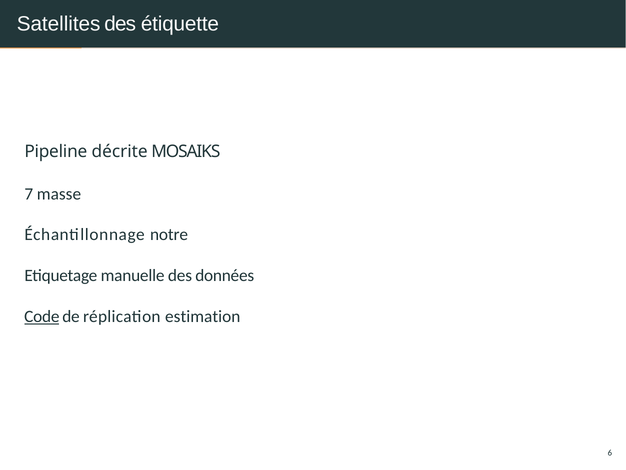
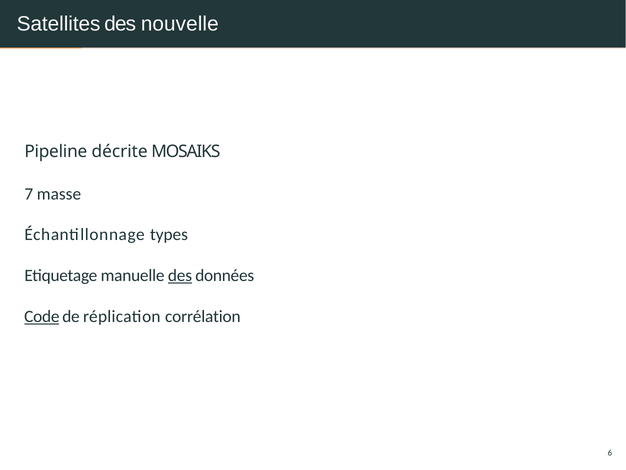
étiquette: étiquette -> nouvelle (180, 24)
notre: notre -> types (169, 235)
des underline: none -> present (180, 276)
estimation: estimation -> corrélation (203, 316)
